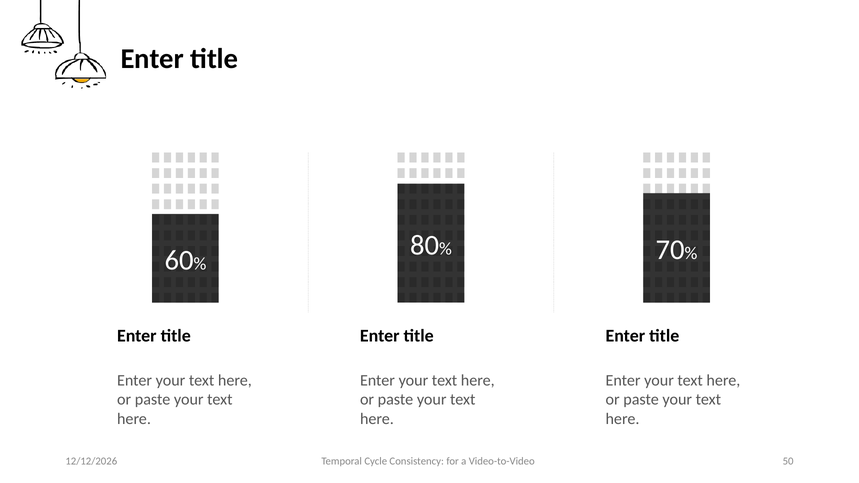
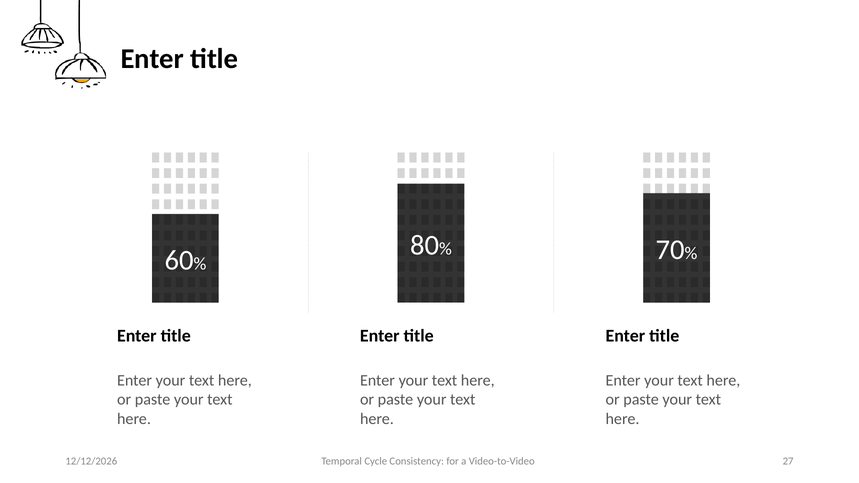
50: 50 -> 27 (788, 461)
